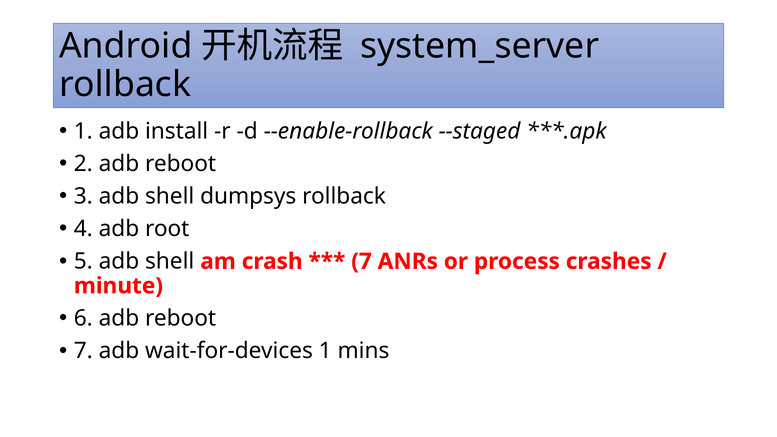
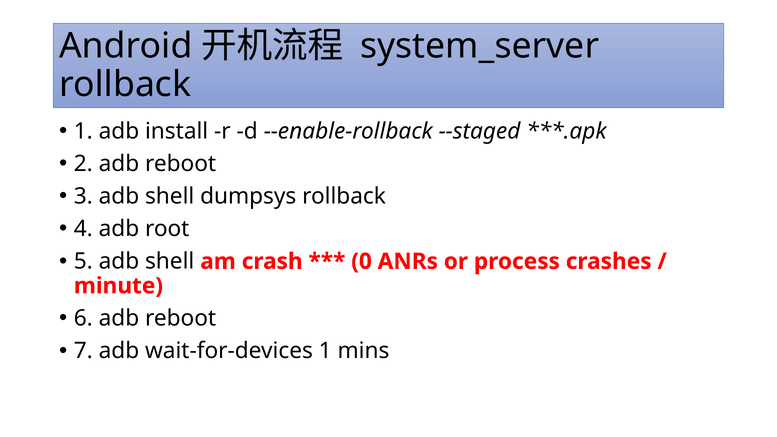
7: 7 -> 0 (362, 261)
